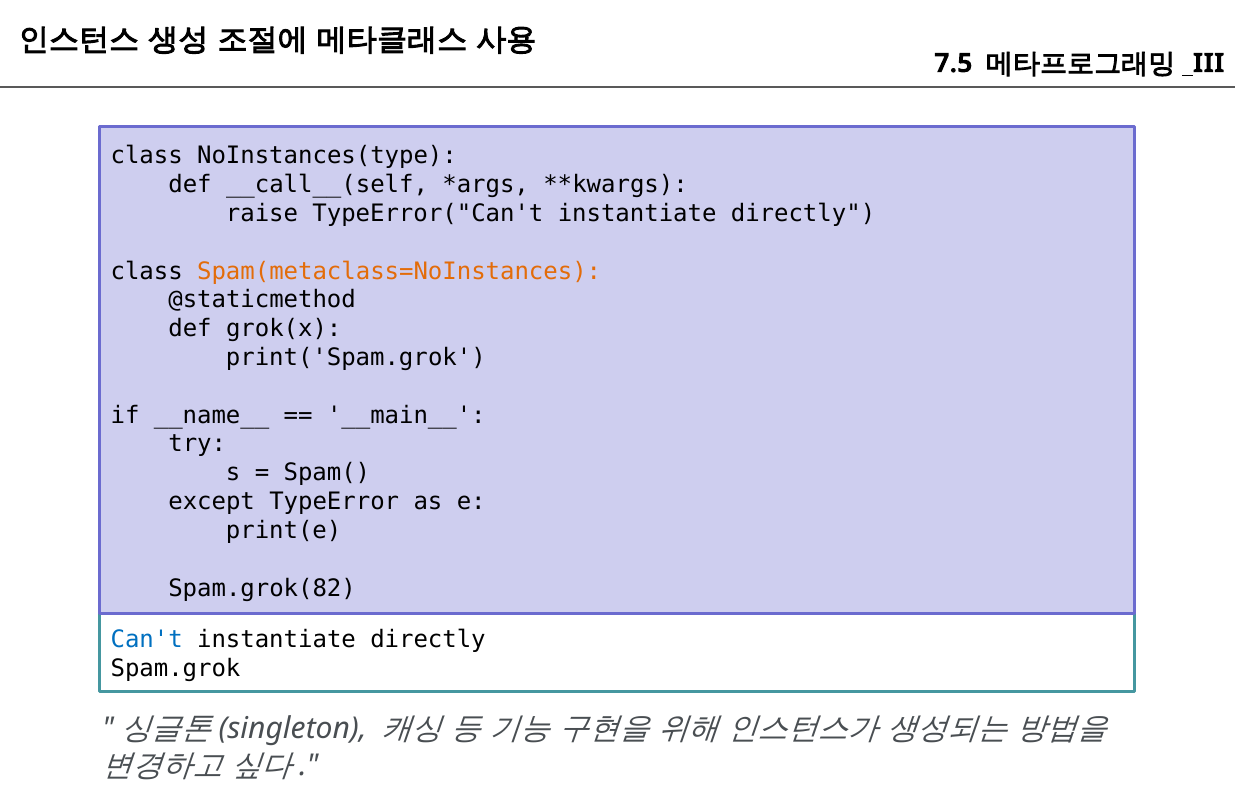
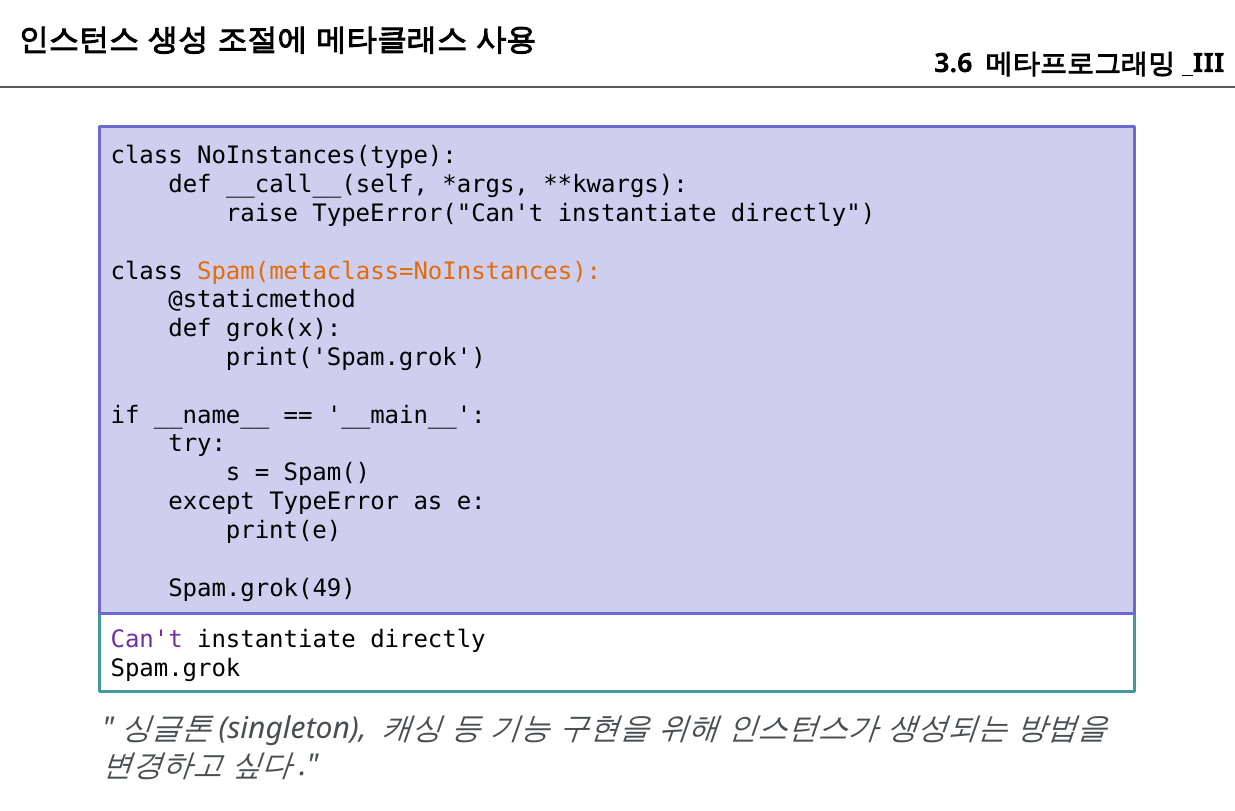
7.5: 7.5 -> 3.6 (953, 63)
Spam.grok(82: Spam.grok(82 -> Spam.grok(49 (262, 588)
Can't colour: blue -> purple (147, 640)
